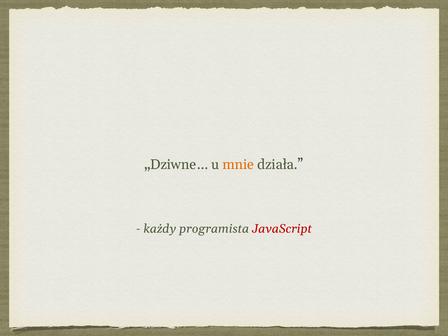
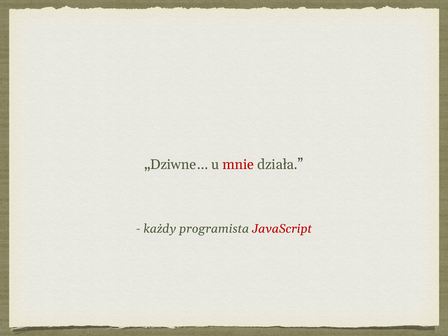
mnie colour: orange -> red (238, 164)
